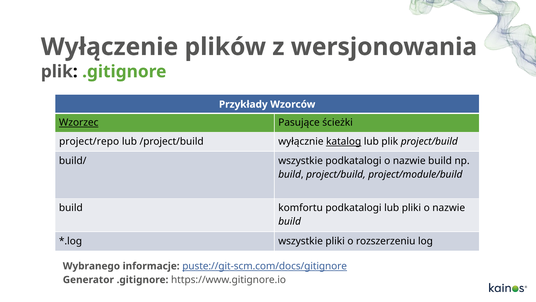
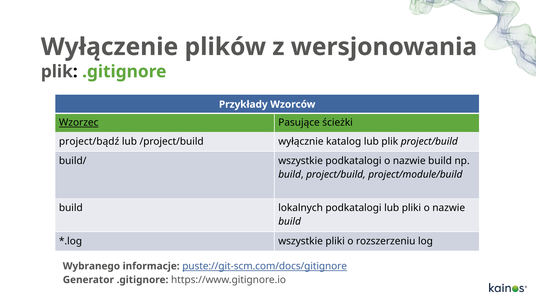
project/repo: project/repo -> project/bądź (89, 141)
katalog underline: present -> none (344, 141)
komfortu: komfortu -> lokalnych (301, 208)
